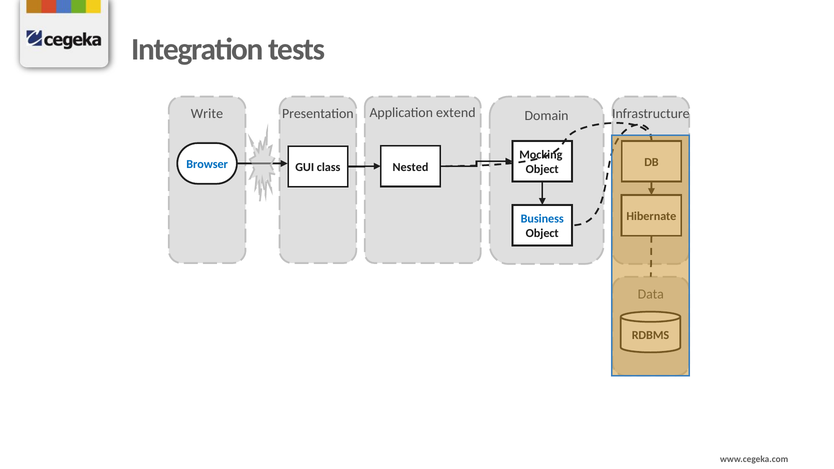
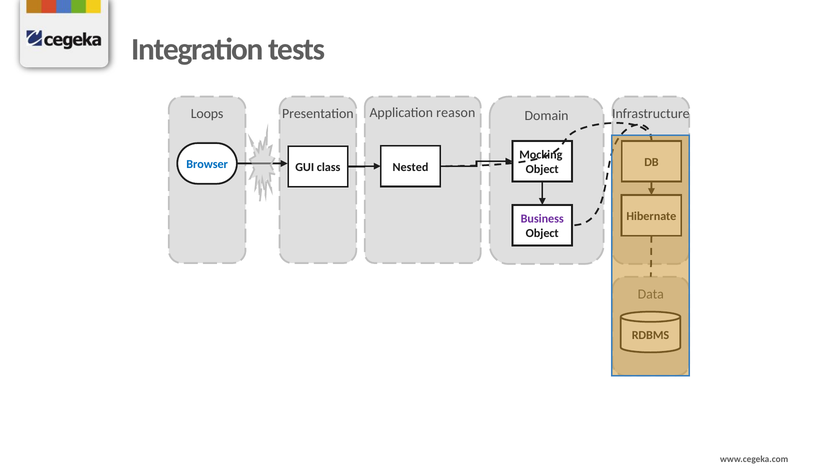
extend: extend -> reason (456, 113)
Write: Write -> Loops (207, 114)
Business colour: blue -> purple (542, 219)
